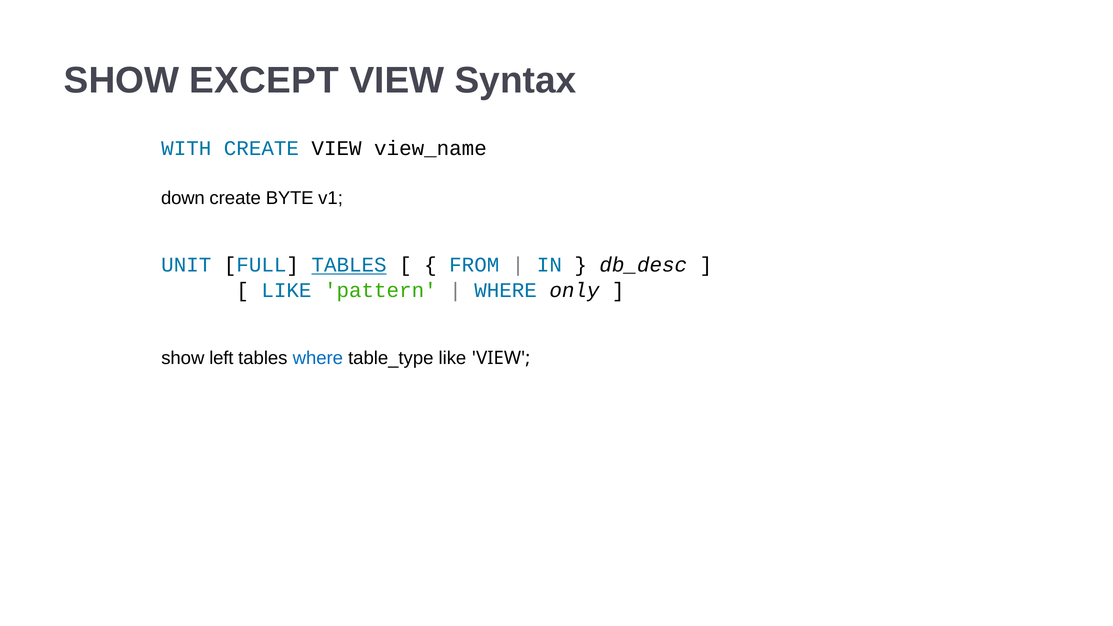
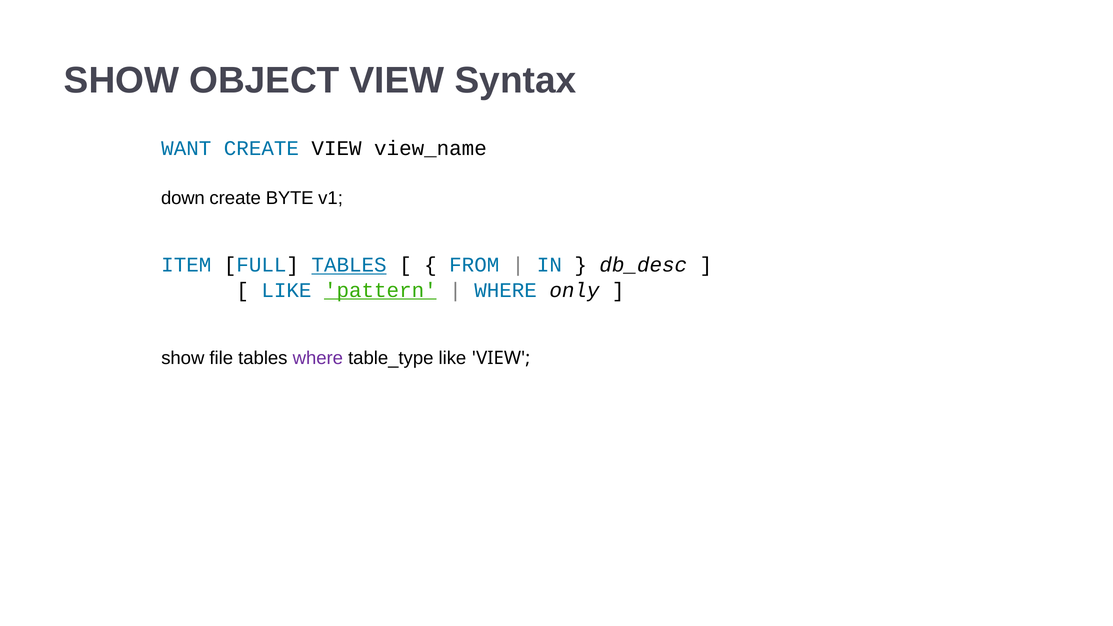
EXCEPT: EXCEPT -> OBJECT (264, 81)
WITH: WITH -> WANT (186, 148)
UNIT: UNIT -> ITEM (186, 265)
pattern underline: none -> present (380, 290)
left: left -> file (221, 358)
where colour: blue -> purple (318, 358)
